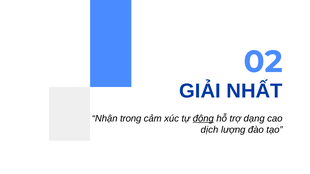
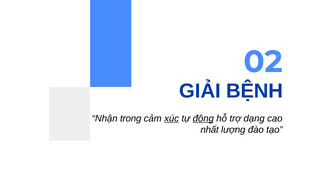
NHẤT: NHẤT -> BỆNH (255, 91)
xúc underline: none -> present (172, 119)
dịch: dịch -> nhất (210, 130)
